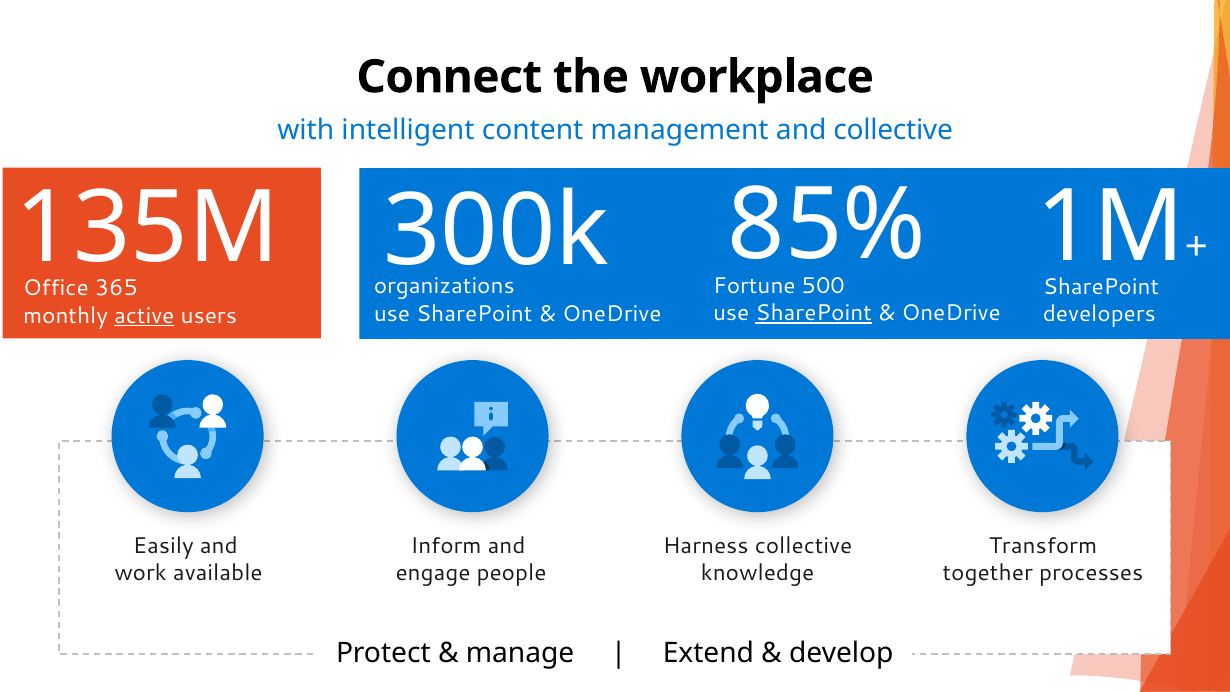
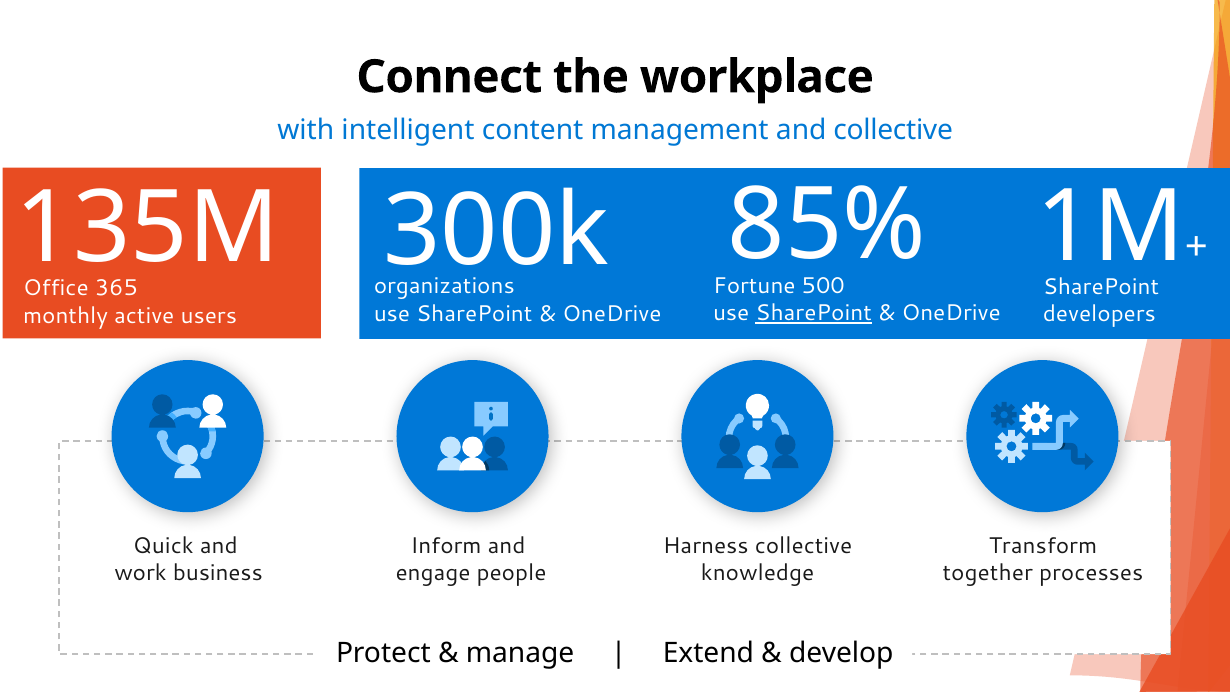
active underline: present -> none (144, 316)
Easily: Easily -> Quick (163, 546)
available: available -> business (218, 573)
